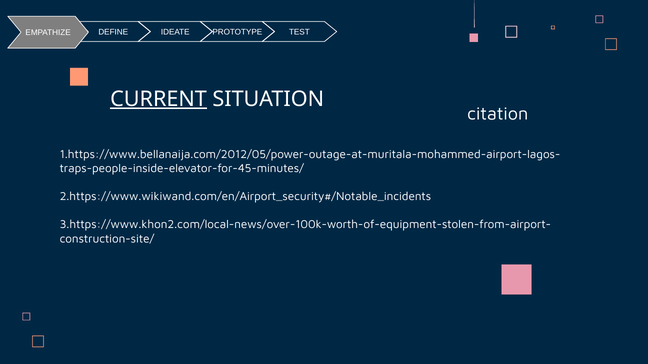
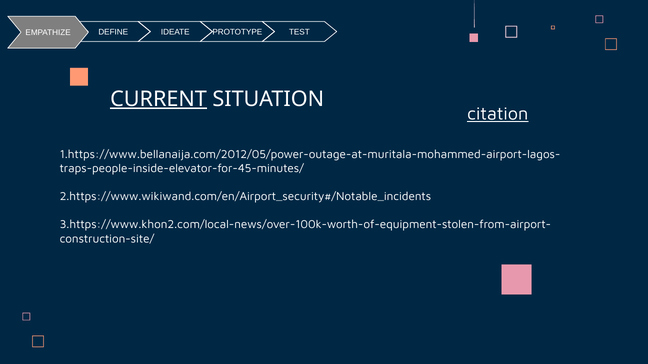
citation underline: none -> present (498, 114)
